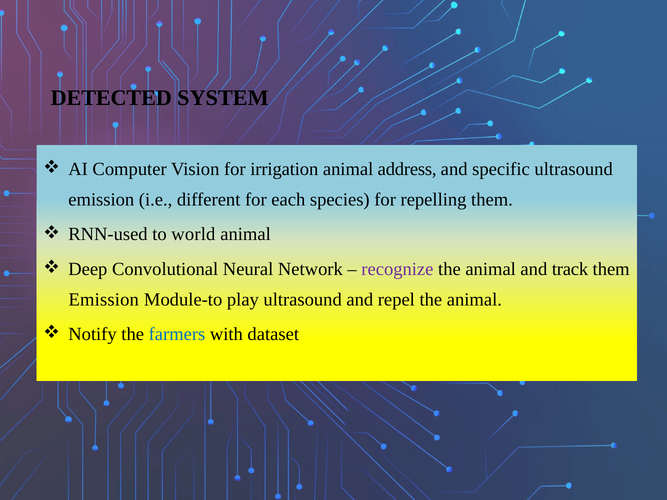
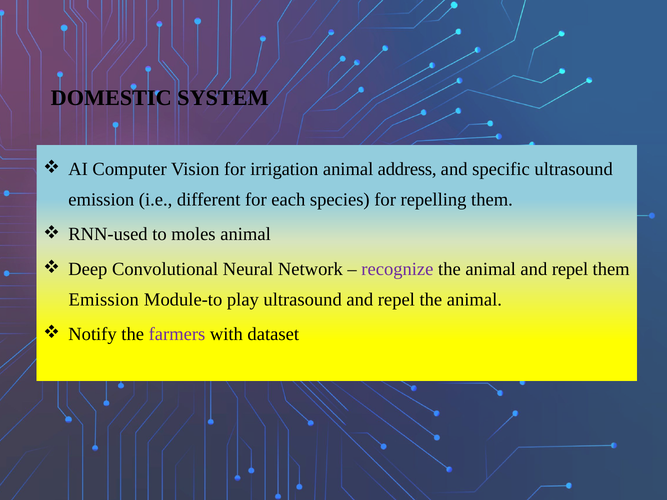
DETECTED: DETECTED -> DOMESTIC (111, 98)
world: world -> moles (193, 235)
animal and track: track -> repel (570, 269)
farmers colour: blue -> purple (177, 334)
